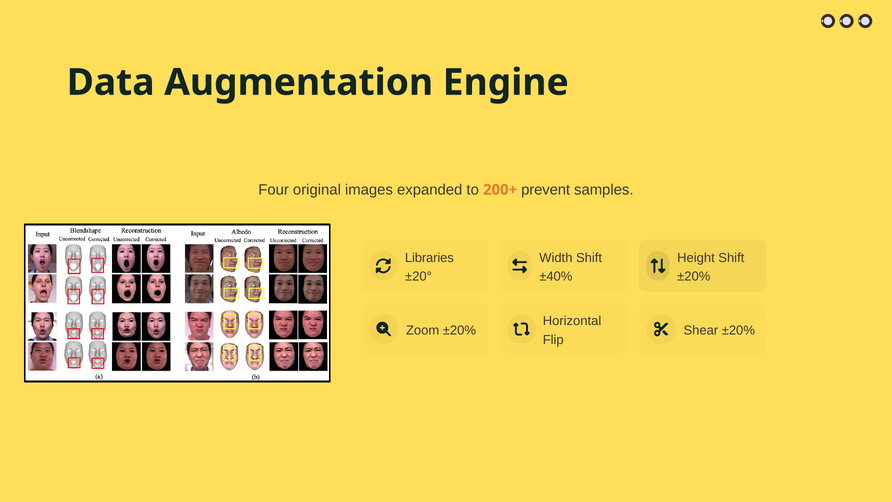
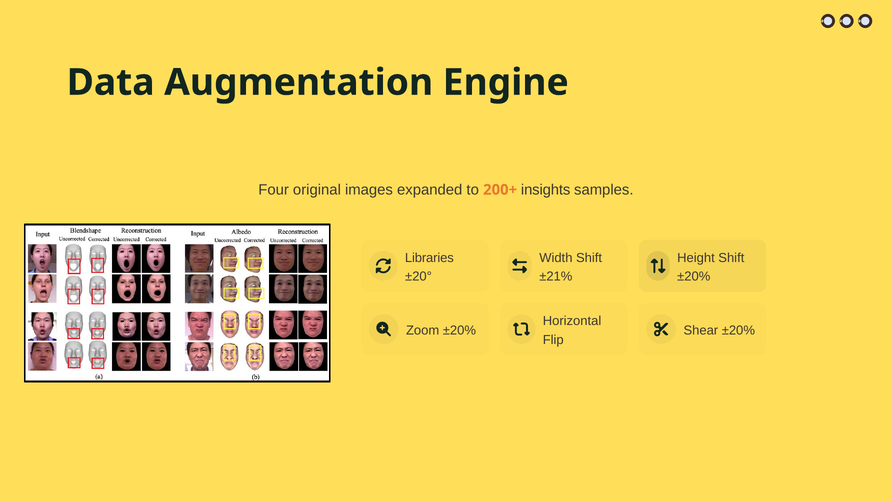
prevent: prevent -> insights (546, 190)
±40%: ±40% -> ±21% (556, 277)
